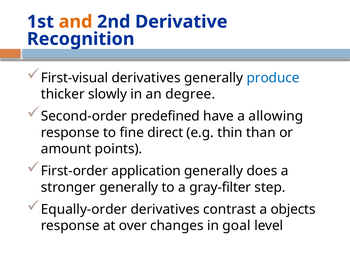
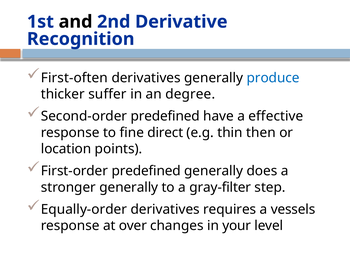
and colour: orange -> black (76, 22)
First-visual: First-visual -> First-often (74, 78)
slowly: slowly -> suffer (107, 94)
allowing: allowing -> effective (276, 116)
than: than -> then (261, 133)
amount: amount -> location (66, 149)
First-order application: application -> predefined (146, 171)
contrast: contrast -> requires (230, 210)
objects: objects -> vessels (293, 210)
goal: goal -> your (237, 226)
